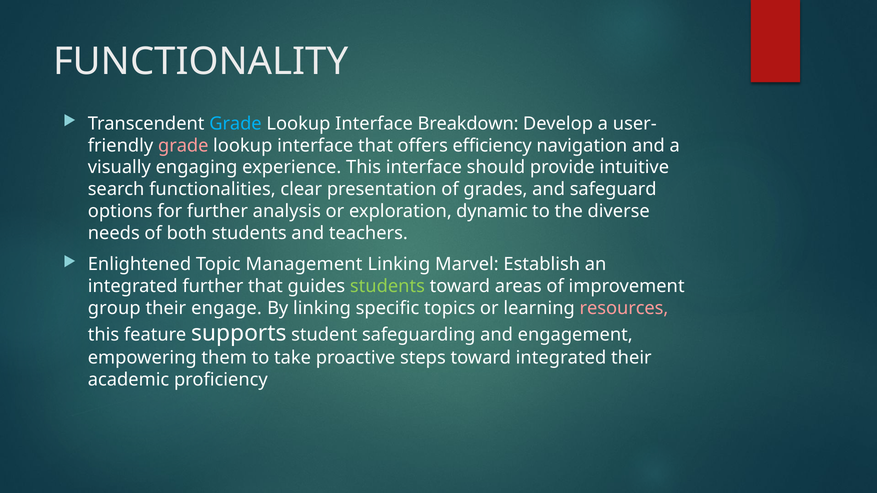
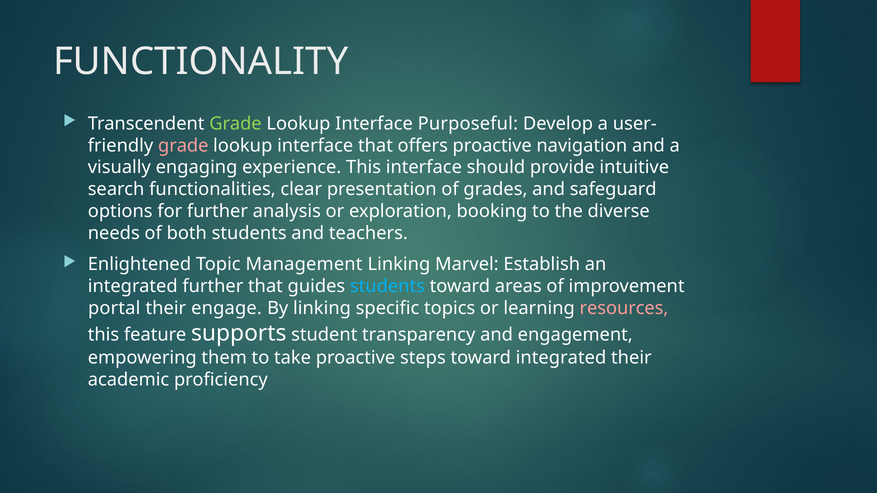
Grade colour: light blue -> light green (235, 124)
Breakdown: Breakdown -> Purposeful (468, 124)
offers efficiency: efficiency -> proactive (492, 146)
dynamic: dynamic -> booking (492, 211)
students colour: light green -> light blue (387, 286)
group: group -> portal (114, 308)
safeguarding: safeguarding -> transparency (419, 335)
